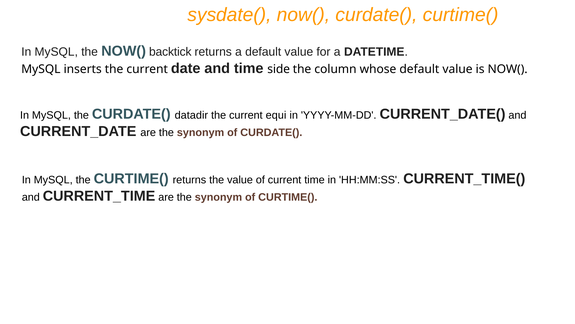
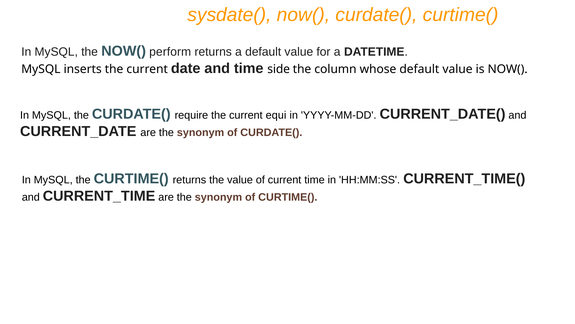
backtick: backtick -> perform (170, 52)
datadir: datadir -> require (191, 115)
